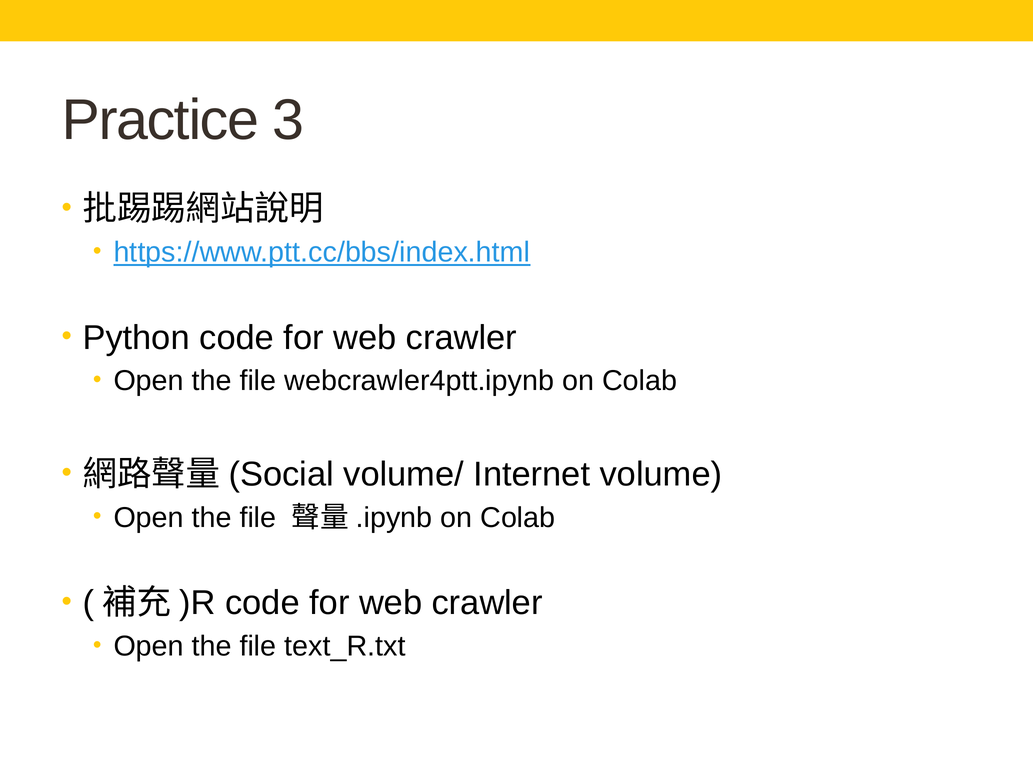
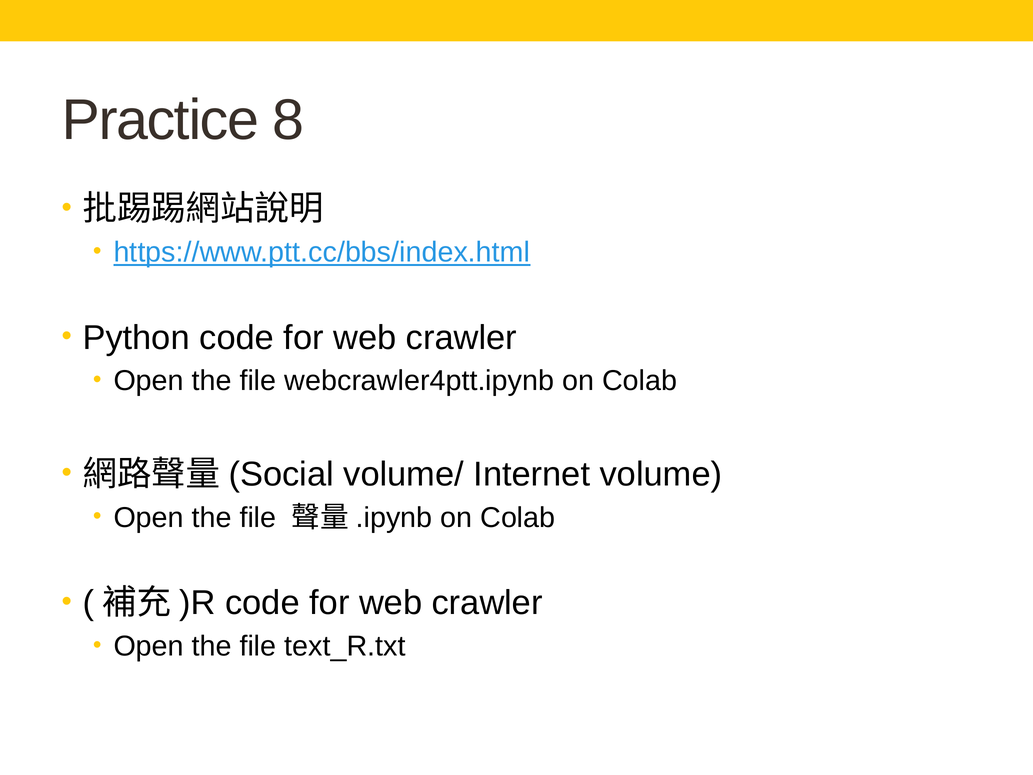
3: 3 -> 8 (288, 120)
